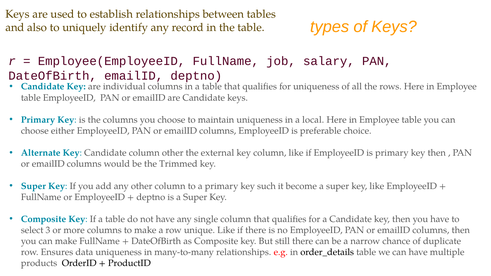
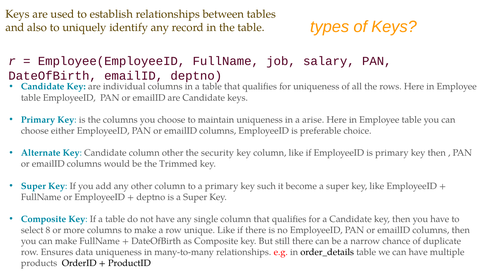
local: local -> arise (313, 120)
external: external -> security (218, 153)
3: 3 -> 8 (48, 230)
